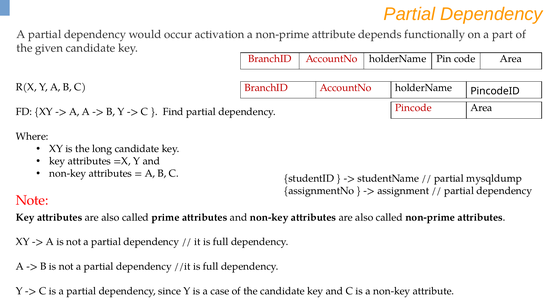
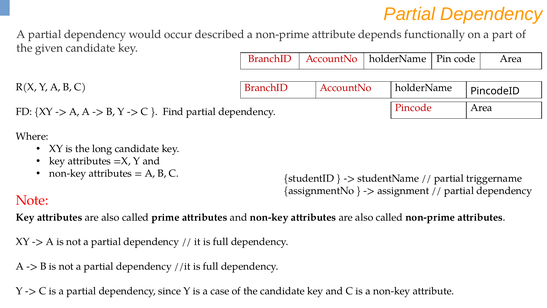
activation: activation -> described (220, 34)
mysqldump: mysqldump -> triggername (494, 178)
